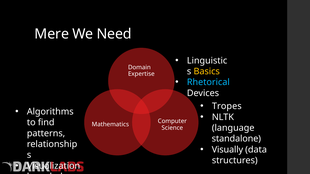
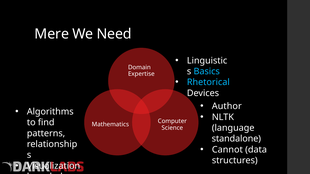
Basics colour: yellow -> light blue (207, 72)
Tropes: Tropes -> Author (227, 106)
Visually: Visually -> Cannot (227, 150)
